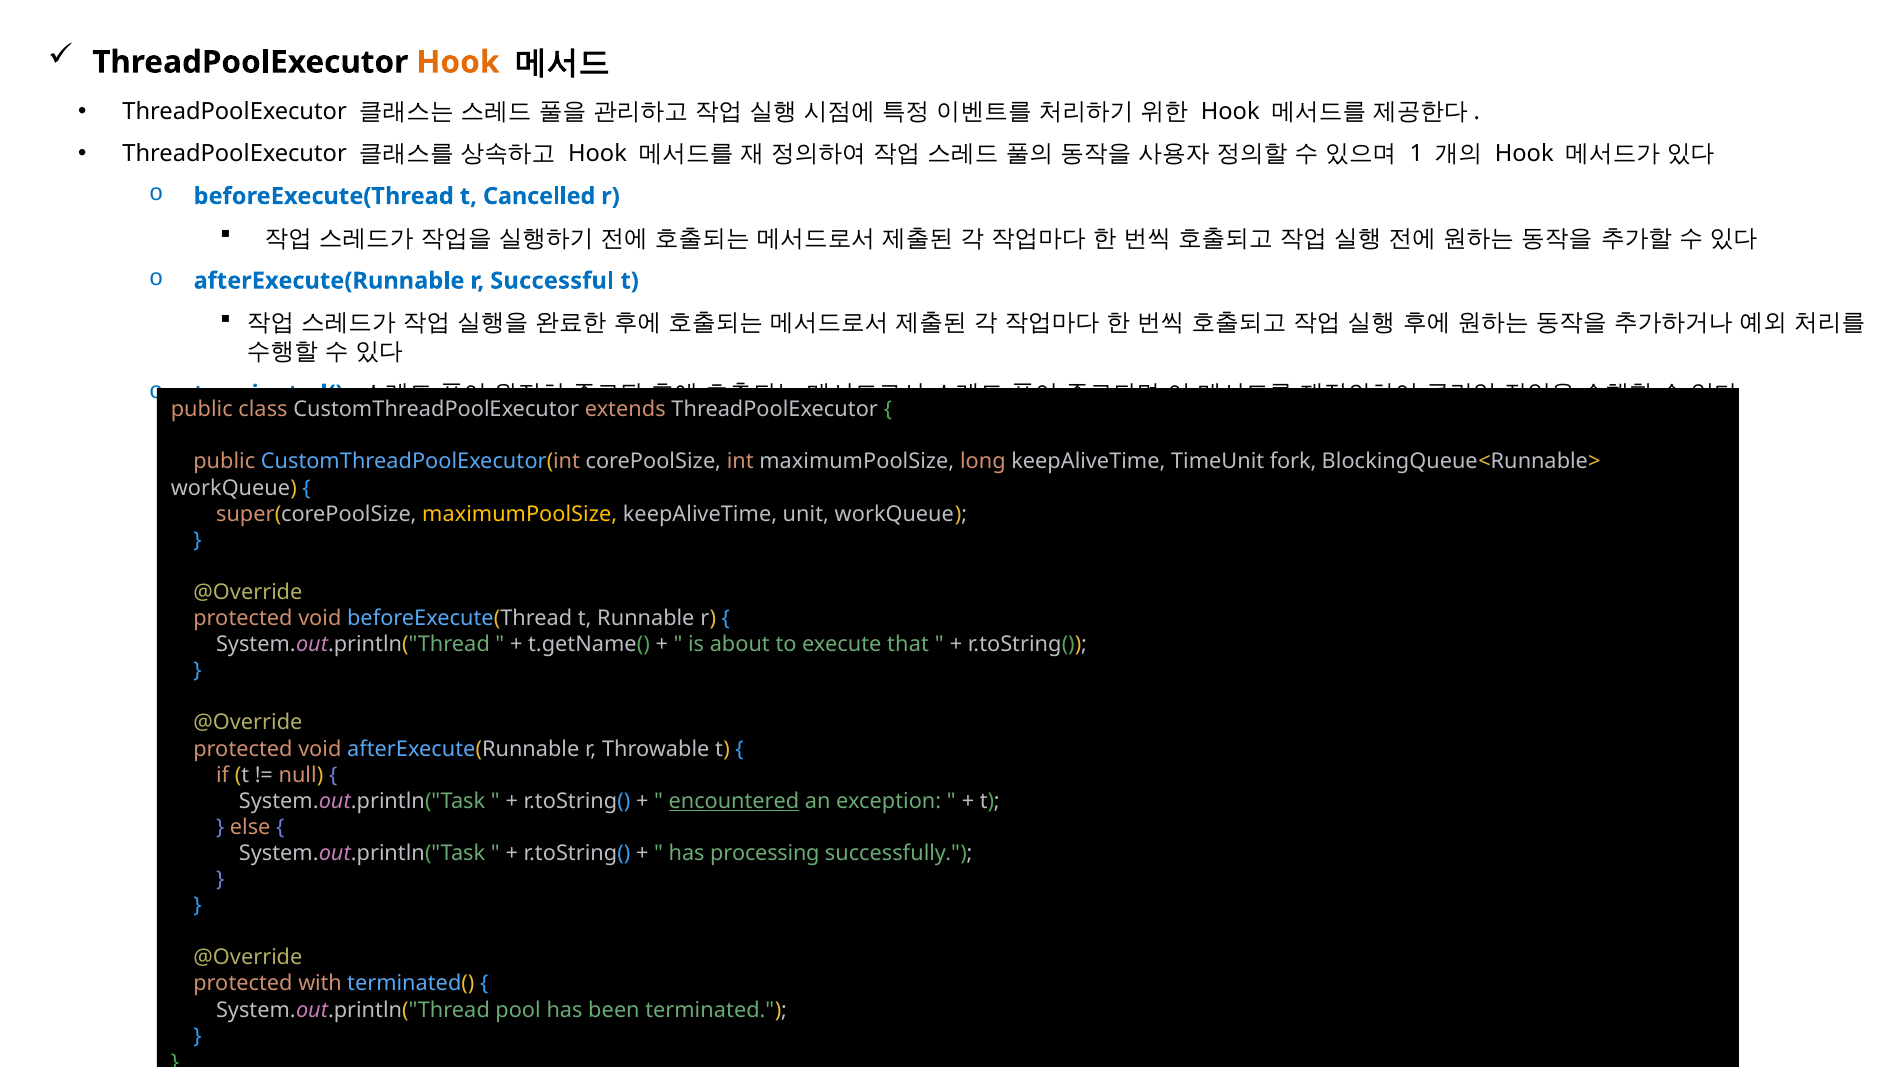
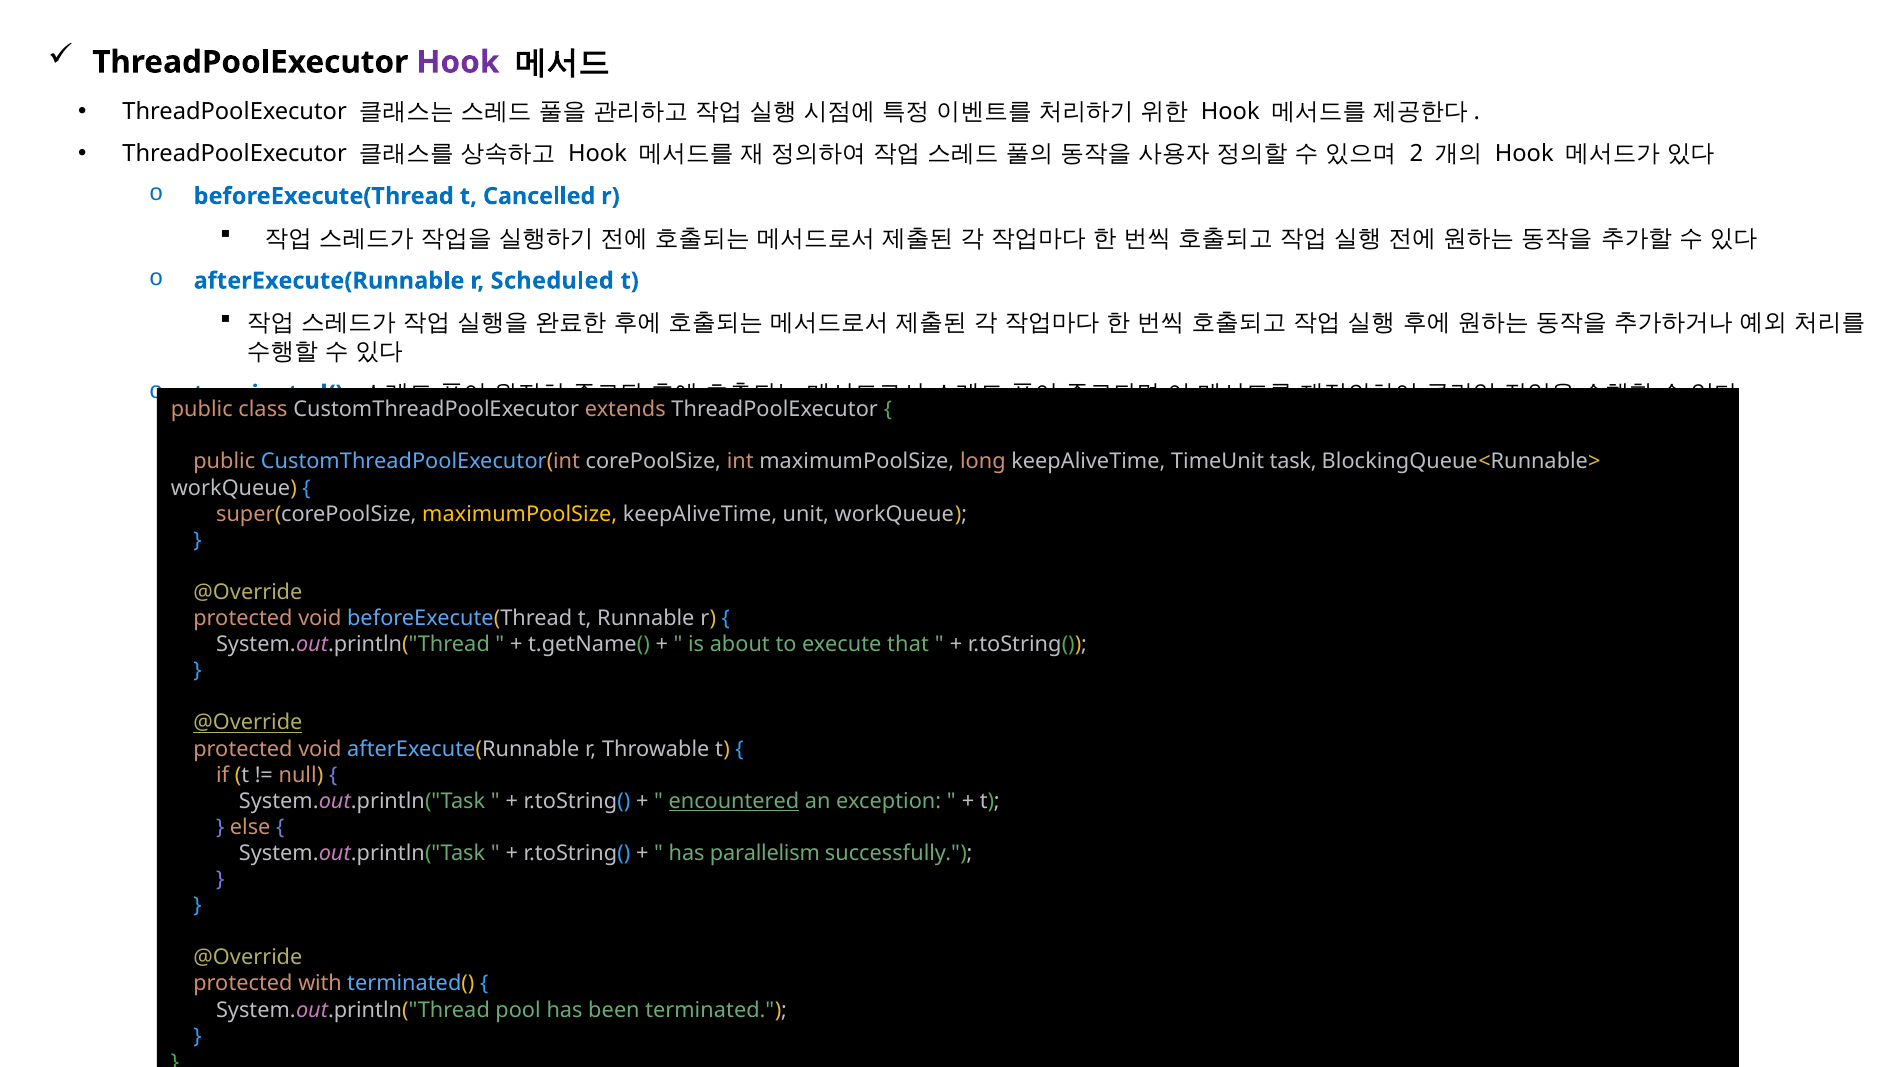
Hook colour: orange -> purple (458, 62)
1: 1 -> 2 (1416, 154)
Successful: Successful -> Scheduled (552, 281)
fork: fork -> task (1293, 462)
@Override underline: none -> present (248, 722)
processing: processing -> parallelism (765, 853)
